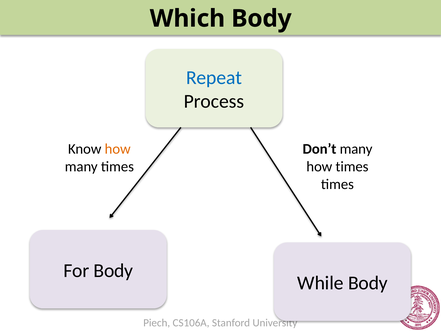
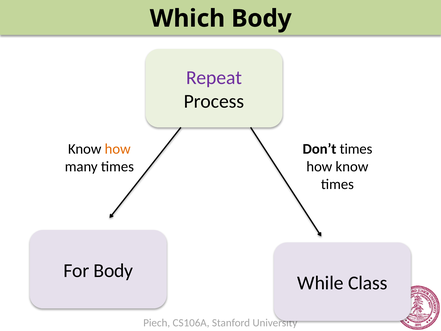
Repeat colour: blue -> purple (214, 78)
Don’t many: many -> times (356, 149)
how times: times -> know (352, 166)
While Body: Body -> Class (368, 283)
